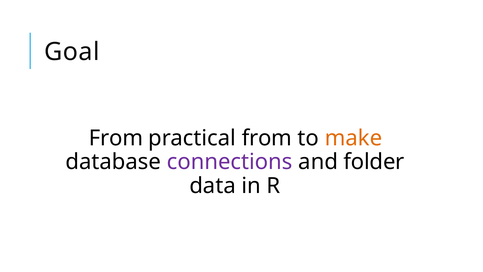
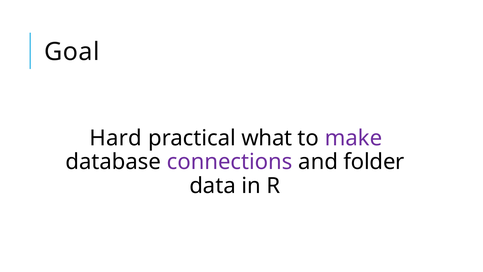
From: From -> Hard (116, 138)
practical from: from -> what (267, 138)
make colour: orange -> purple (353, 138)
